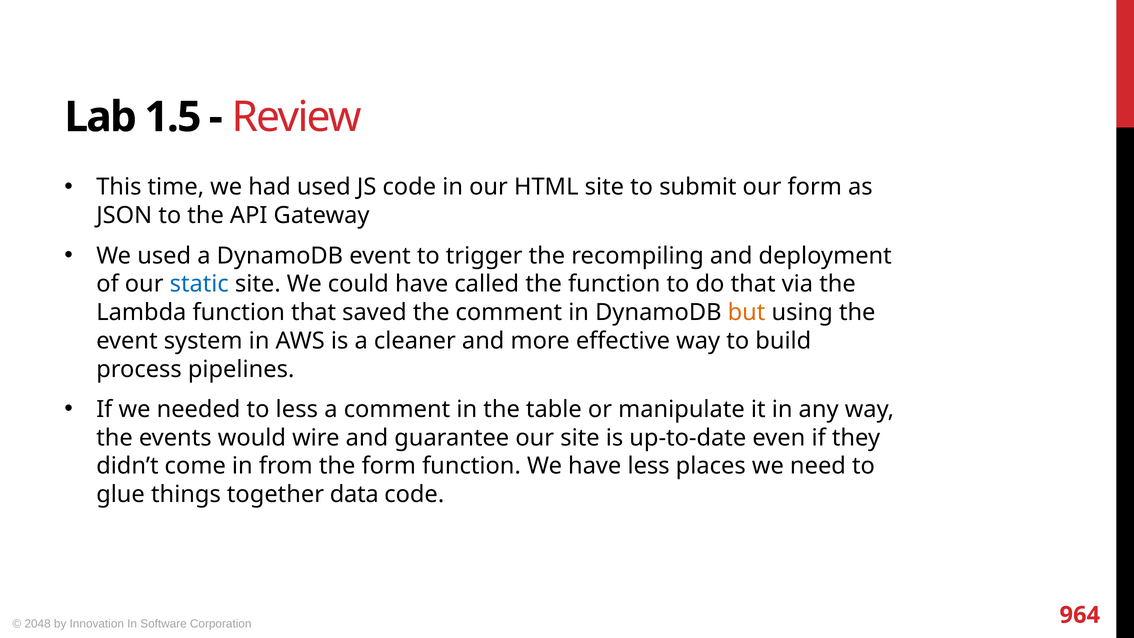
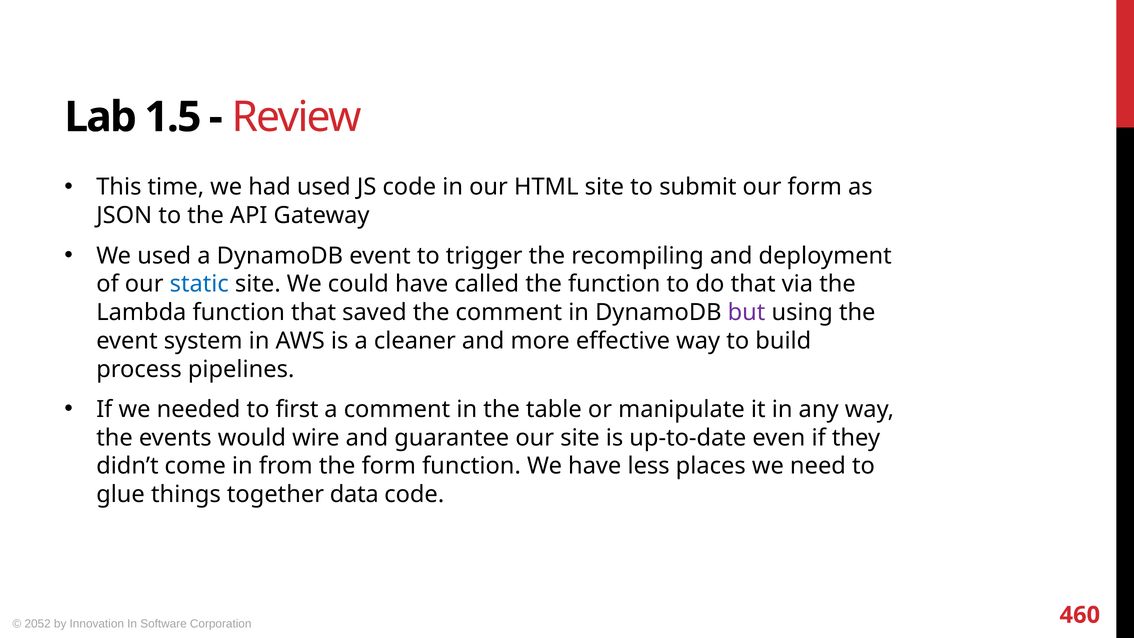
but colour: orange -> purple (747, 312)
to less: less -> first (297, 409)
2048: 2048 -> 2052 (38, 624)
964: 964 -> 460 (1080, 615)
